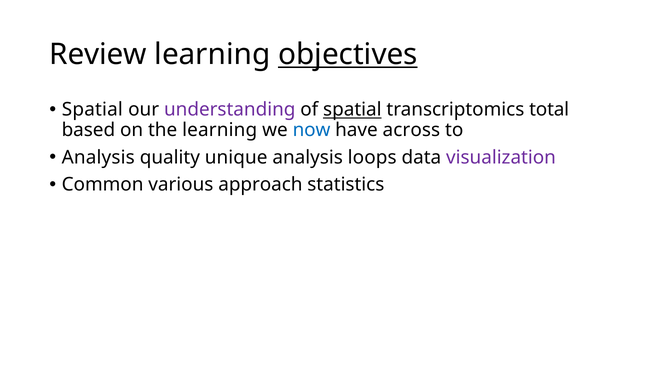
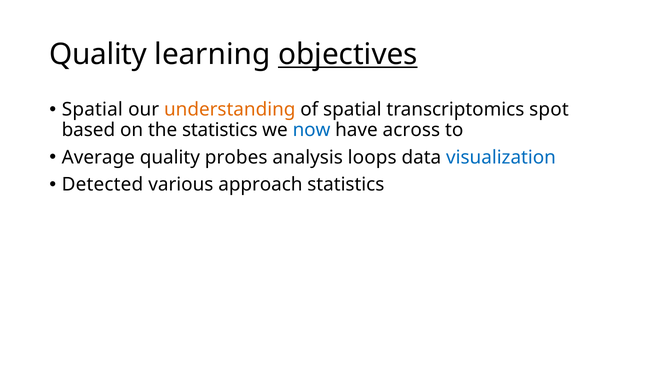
Review: Review -> Quality (98, 55)
understanding colour: purple -> orange (230, 110)
spatial underline: present -> none (352, 110)
total: total -> spot (549, 110)
the learning: learning -> statistics (220, 130)
Analysis: Analysis -> Average (98, 157)
unique: unique -> probes (236, 157)
visualization colour: purple -> blue (501, 157)
Common: Common -> Detected (102, 185)
